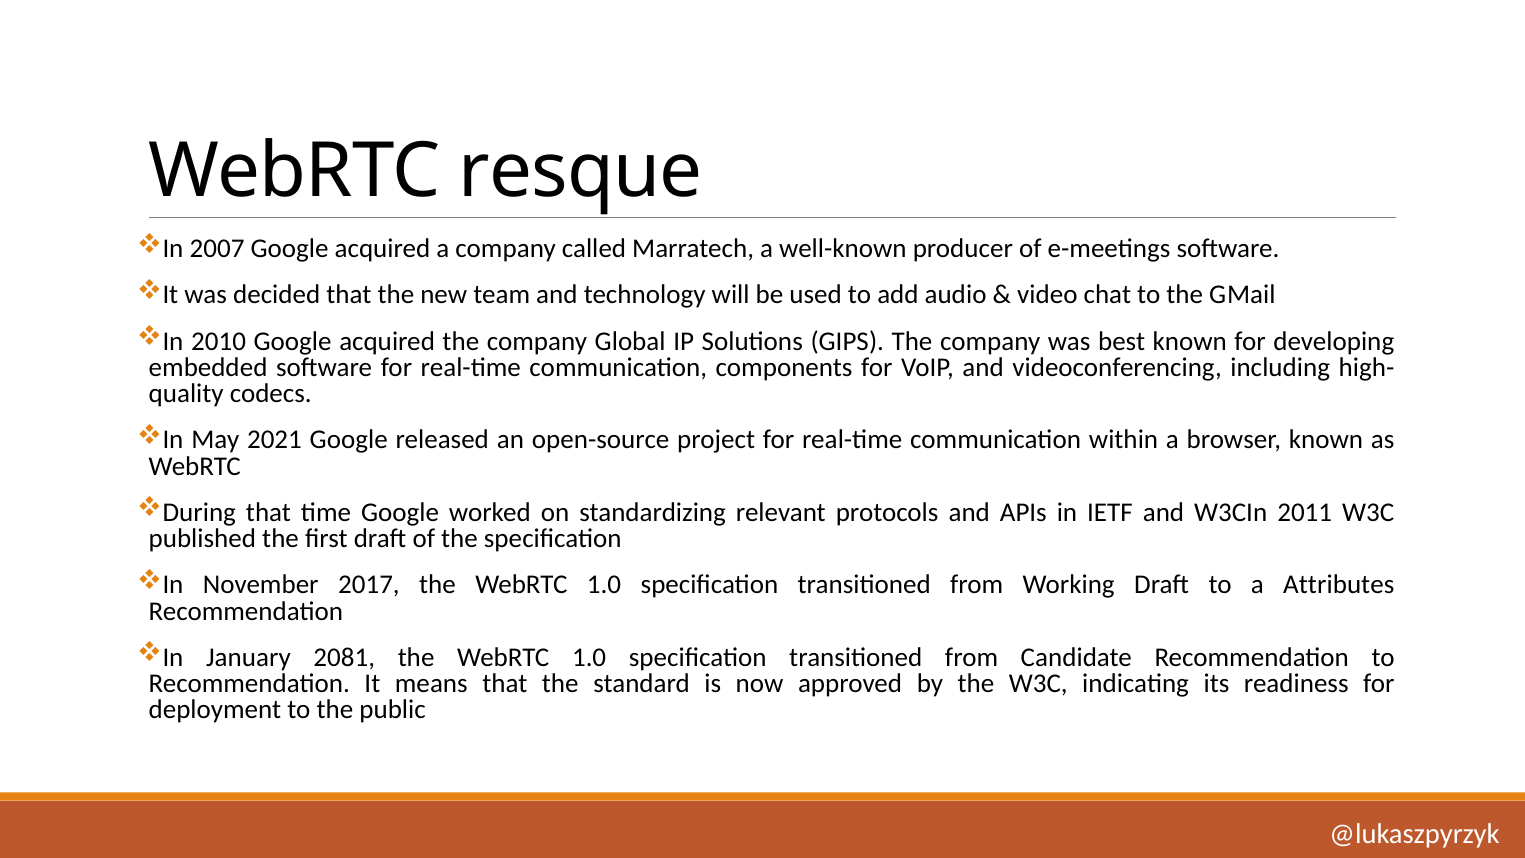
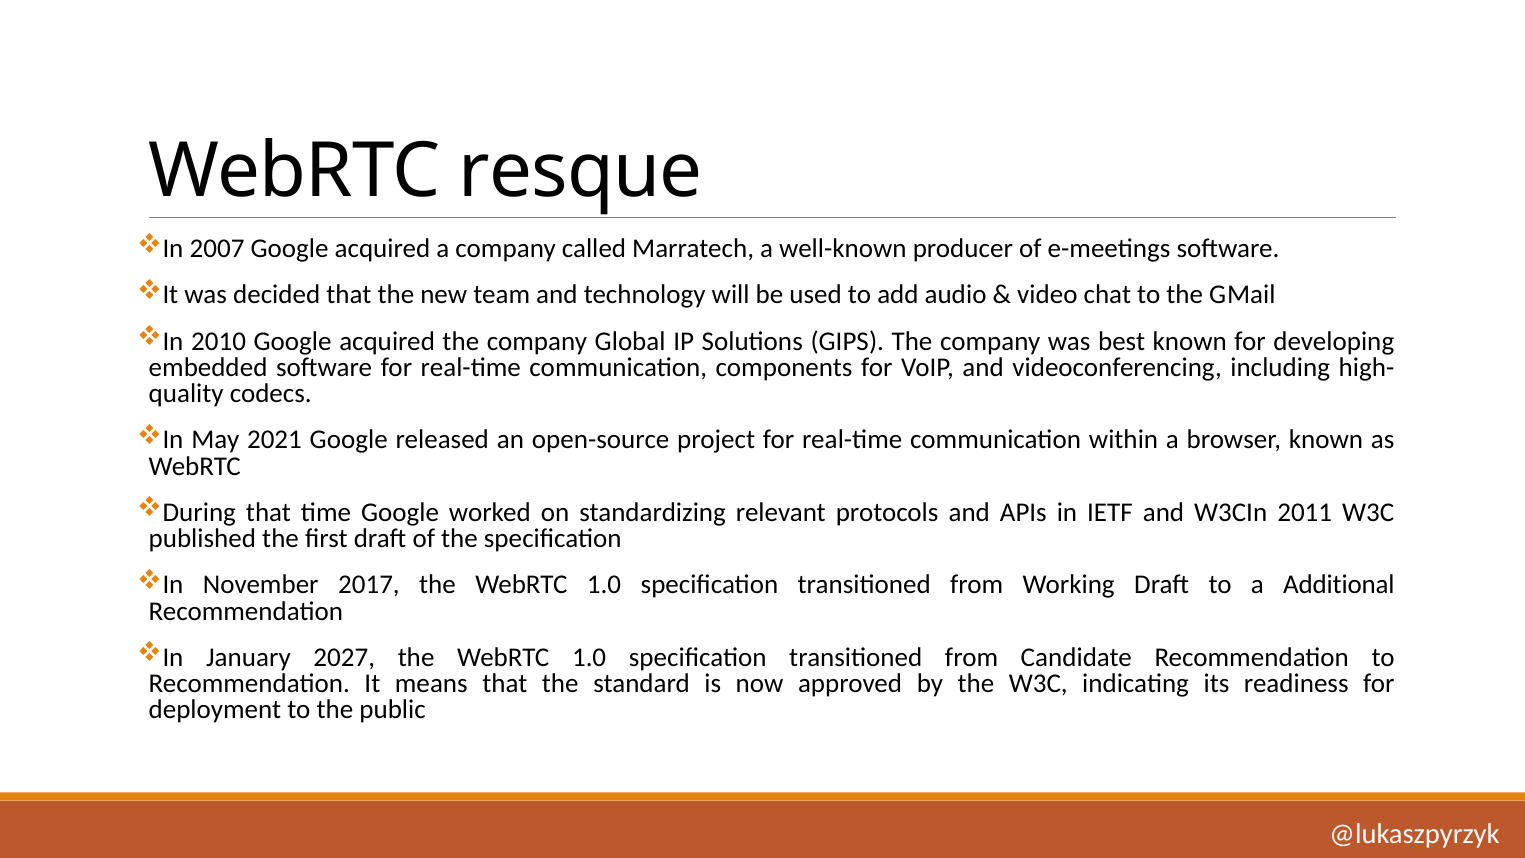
Attributes: Attributes -> Additional (1339, 585)
2081: 2081 -> 2027 (344, 657)
